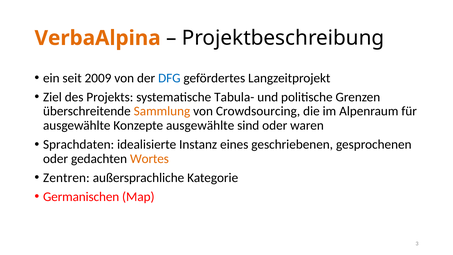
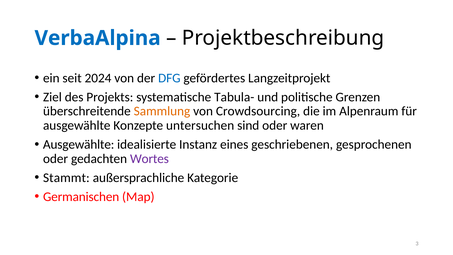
VerbaAlpina colour: orange -> blue (98, 38)
2009: 2009 -> 2024 (98, 78)
Konzepte ausgewählte: ausgewählte -> untersuchen (200, 125)
Sprachdaten: Sprachdaten -> Ausgewählte (79, 144)
Wortes colour: orange -> purple (149, 159)
Zentren: Zentren -> Stammt (66, 178)
